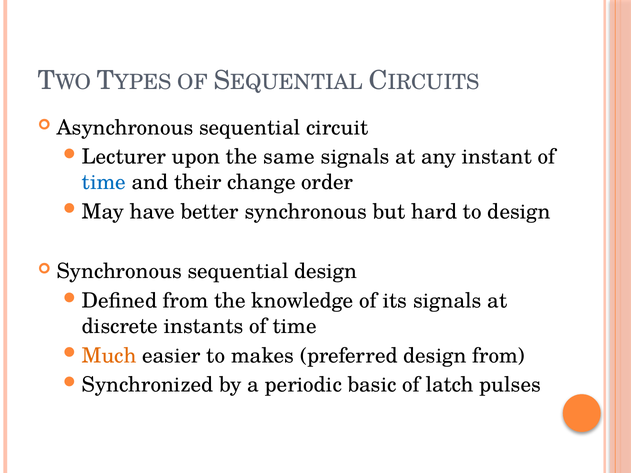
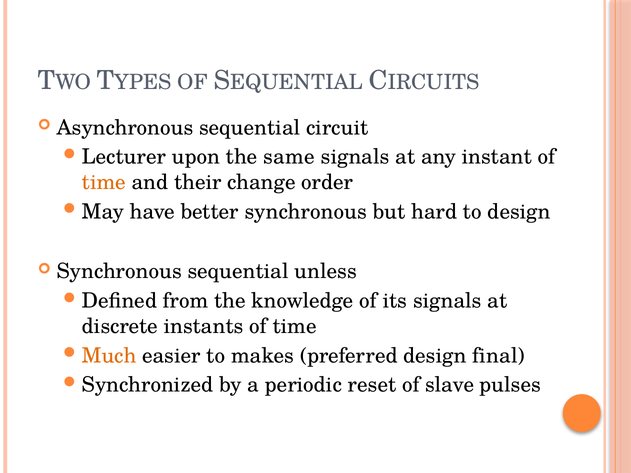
time colour: blue -> orange (104, 182)
sequential design: design -> unless (326, 272)
design from: from -> final (499, 356)
basic: basic -> reset (372, 385)
latch: latch -> slave (450, 385)
